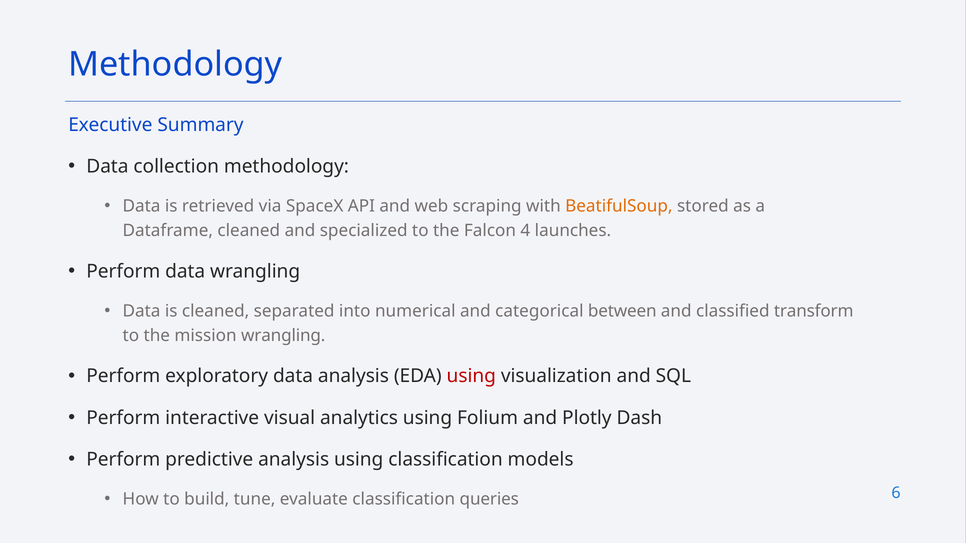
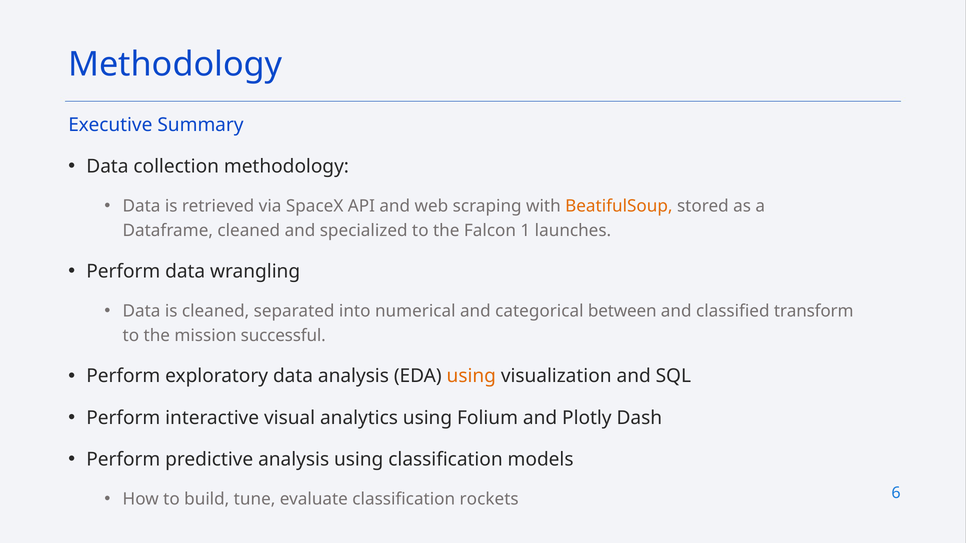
4: 4 -> 1 (525, 231)
mission wrangling: wrangling -> successful (283, 336)
using colour: red -> orange (471, 376)
queries: queries -> rockets (489, 499)
